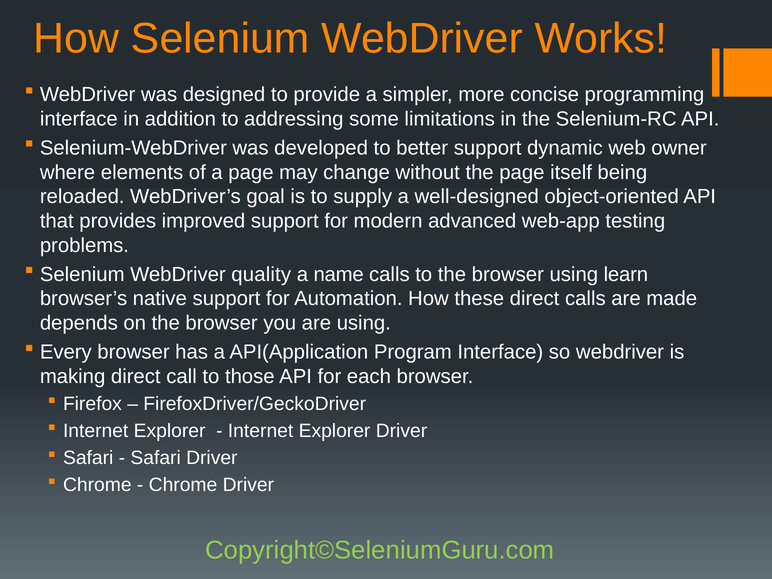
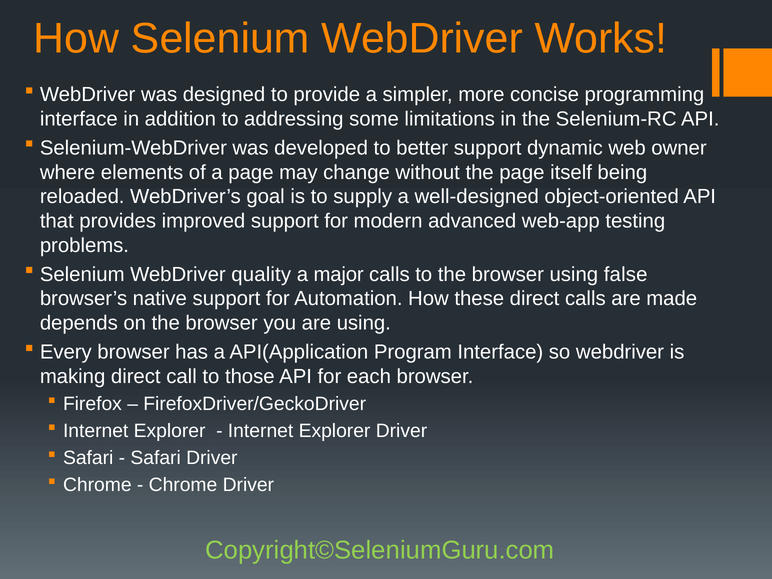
name: name -> major (339, 274)
learn: learn -> false (626, 274)
